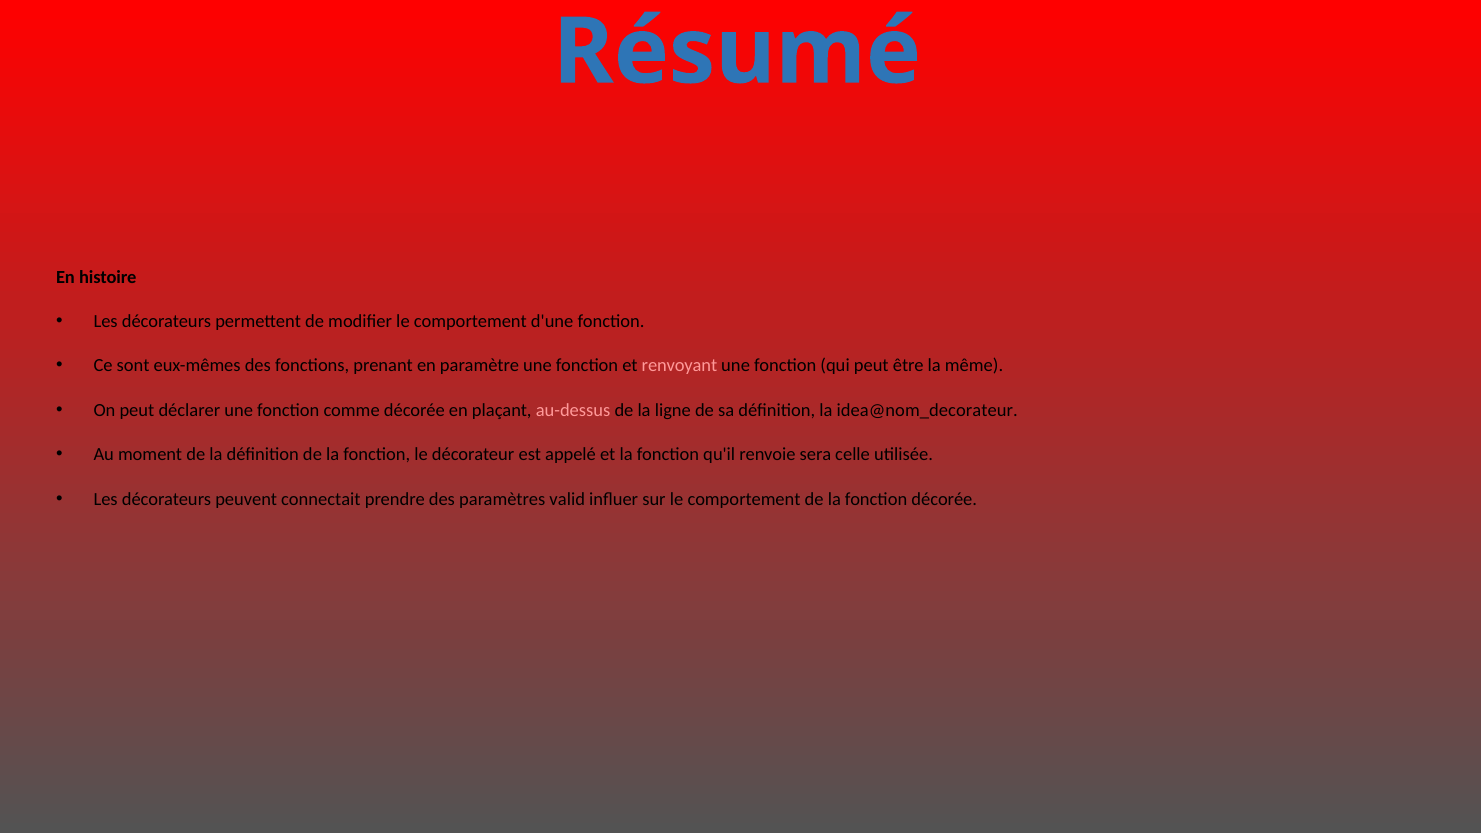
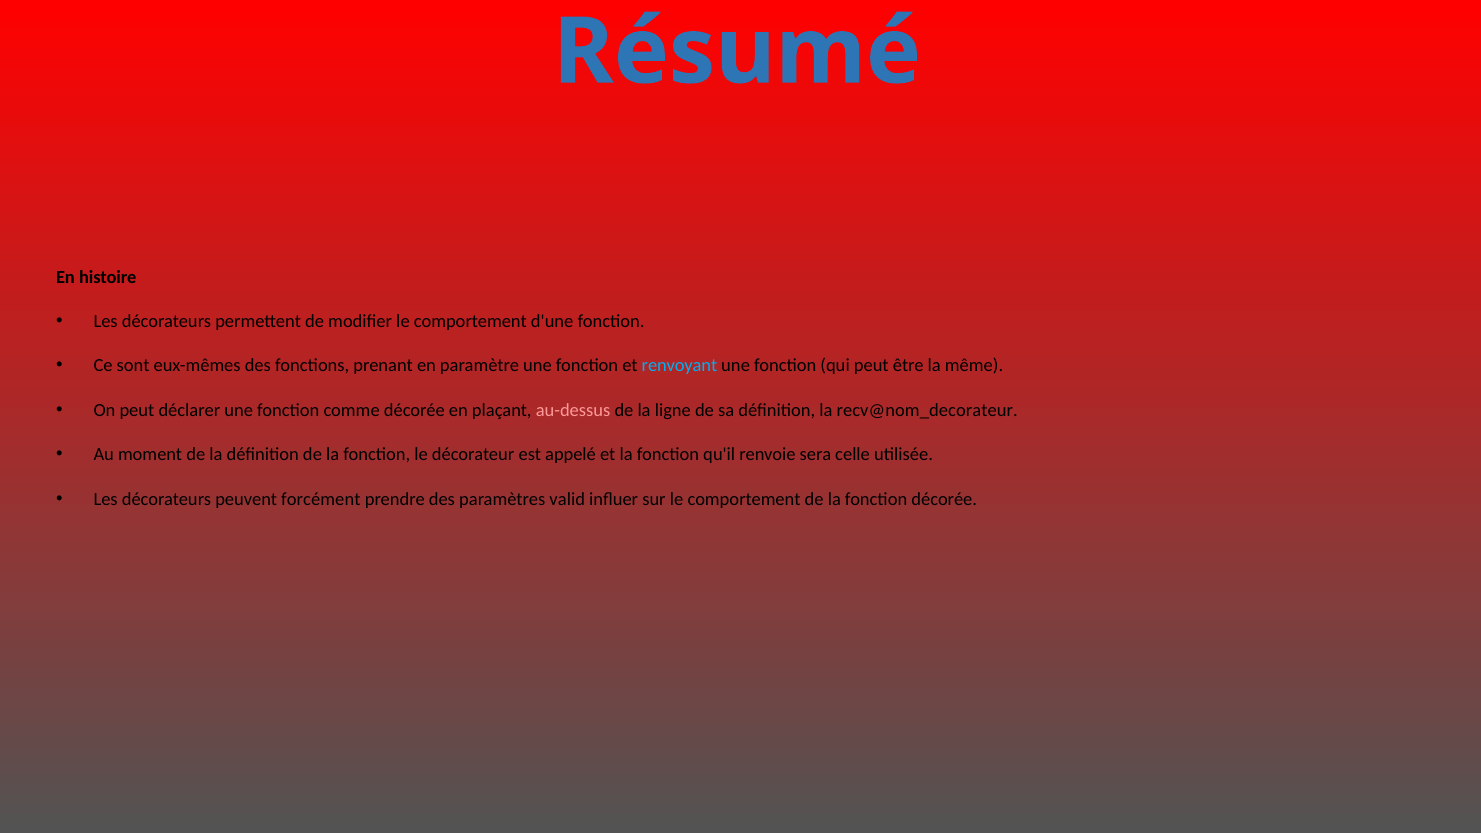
renvoyant colour: pink -> light blue (679, 366)
idea@nom_decorateur: idea@nom_decorateur -> recv@nom_decorateur (927, 410)
connectait: connectait -> forcément (321, 499)
